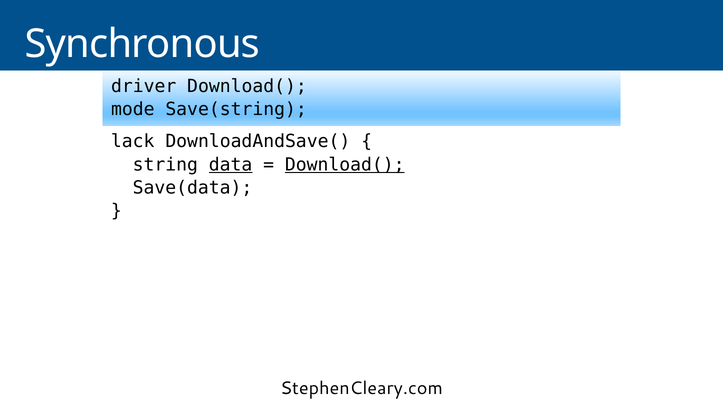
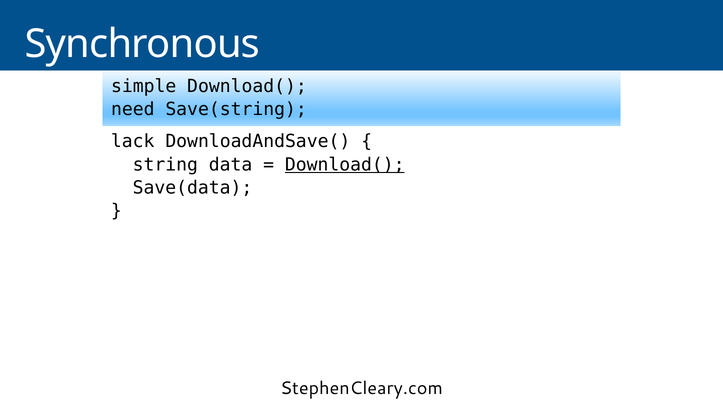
driver: driver -> simple (144, 86)
mode: mode -> need (133, 109)
data underline: present -> none (231, 164)
